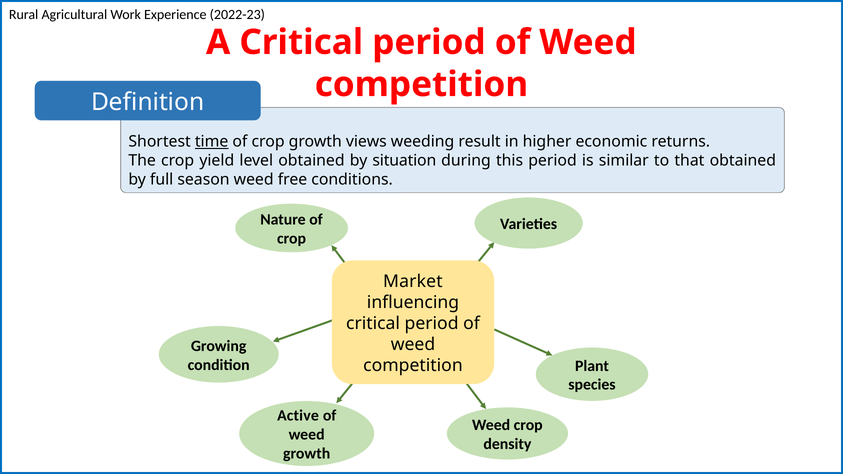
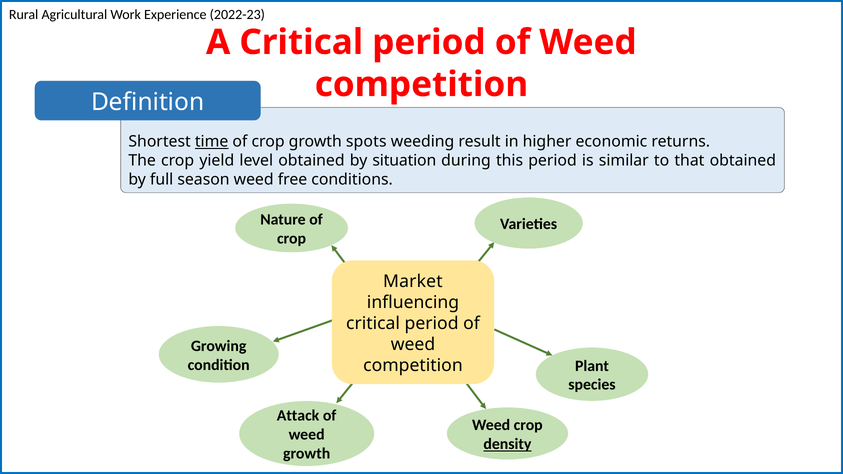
views: views -> spots (366, 142)
Active: Active -> Attack (298, 416)
density underline: none -> present (507, 444)
